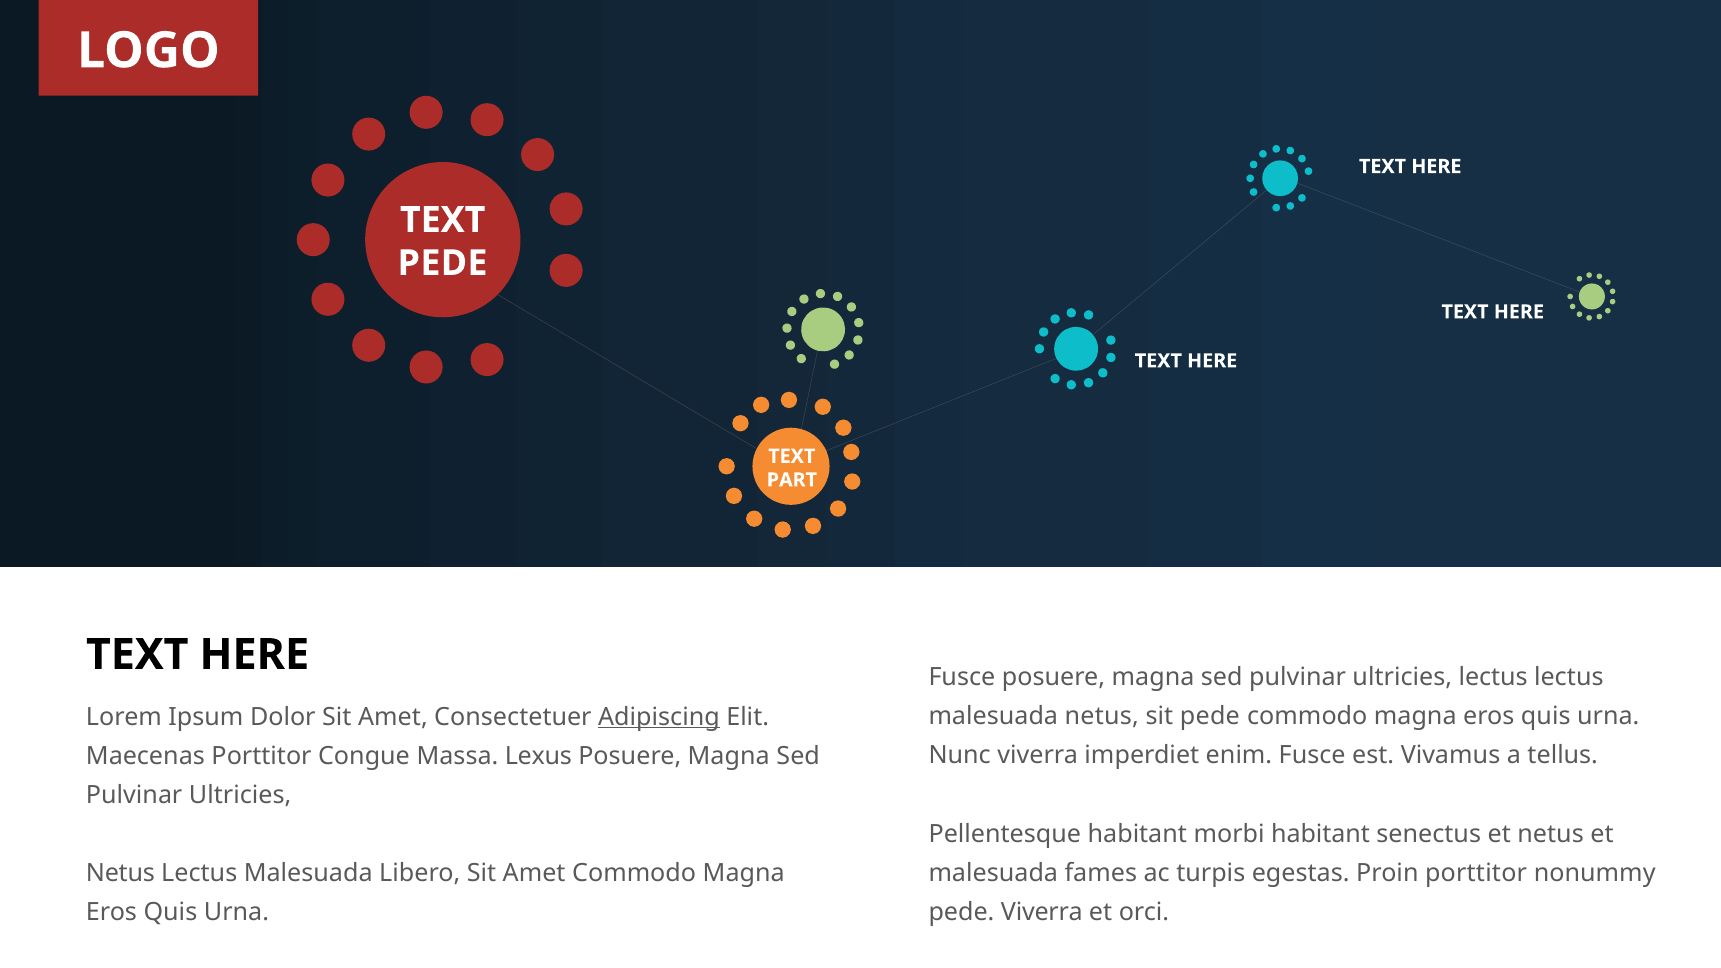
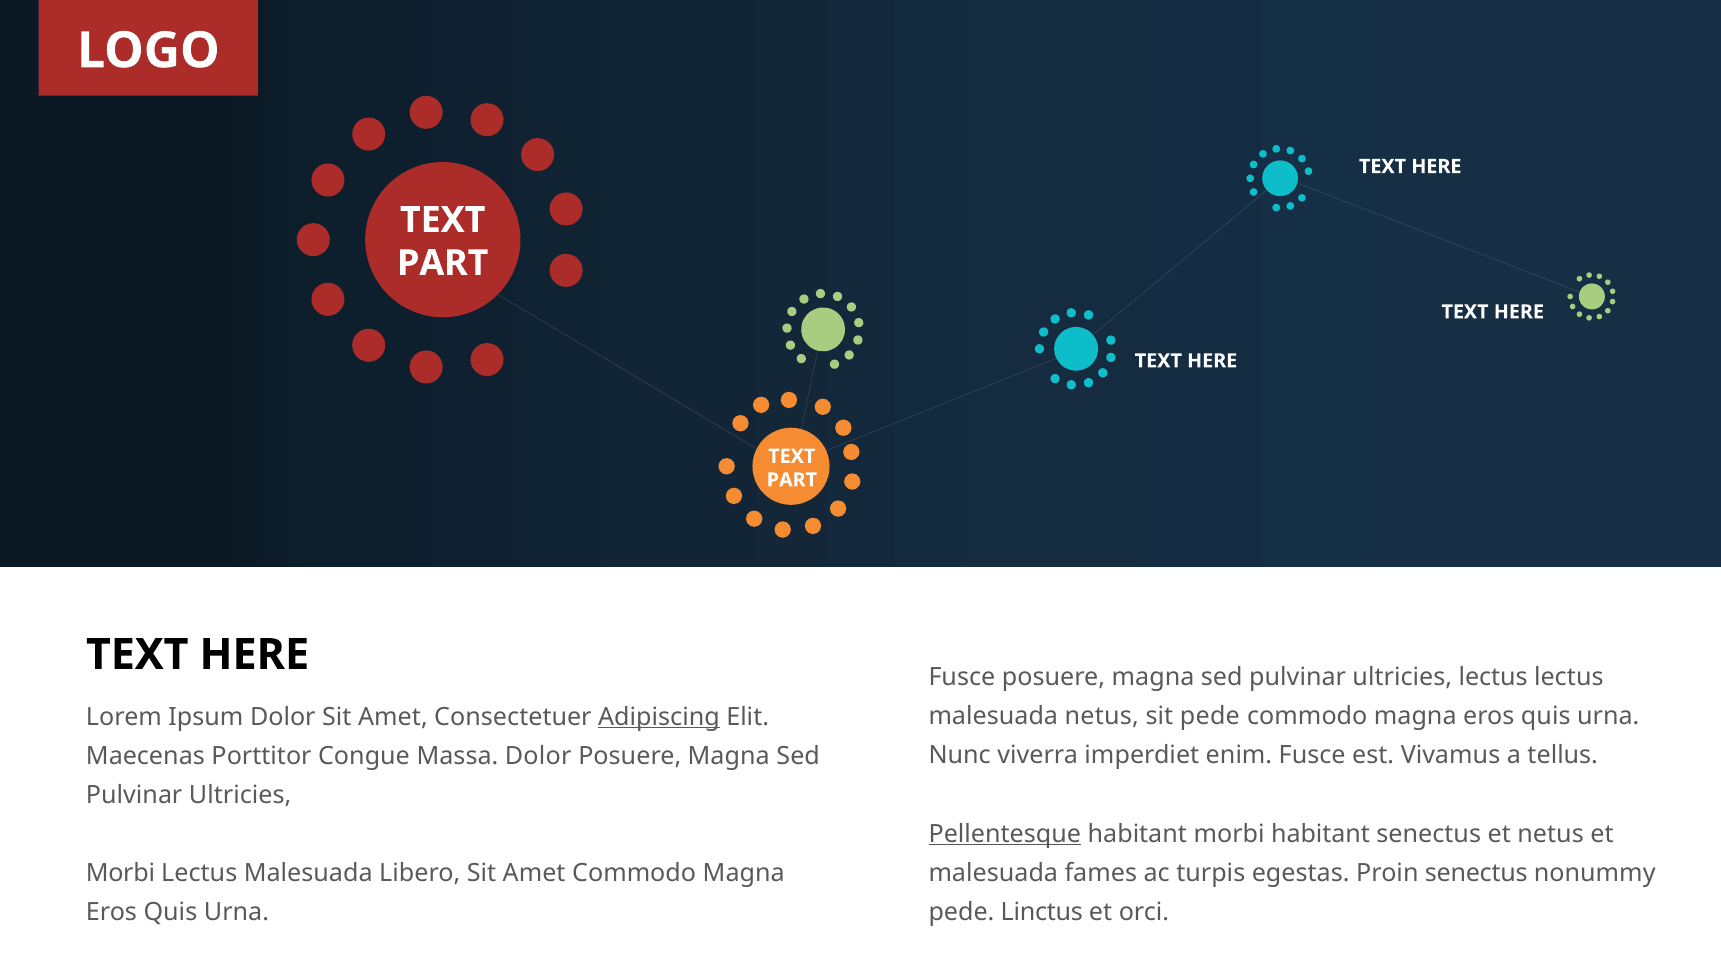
PEDE: PEDE -> PART (443, 263)
Massa Lexus: Lexus -> Dolor (538, 756)
Pellentesque underline: none -> present (1005, 834)
Proin porttitor: porttitor -> senectus (1476, 873)
Netus: Netus -> Morbi (120, 873)
pede Viverra: Viverra -> Linctus (1042, 912)
